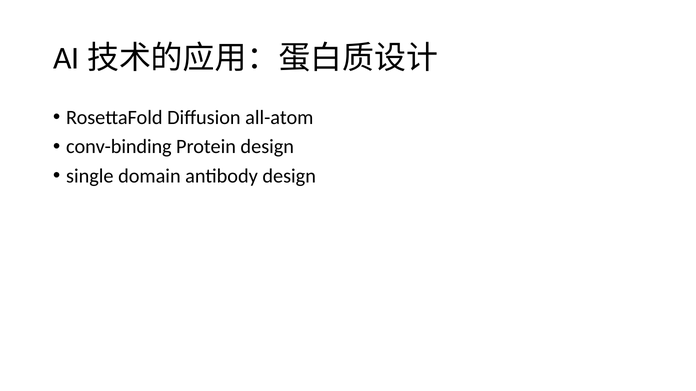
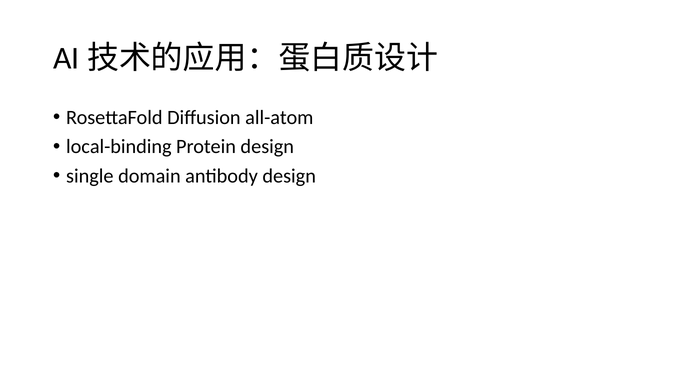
conv-binding: conv-binding -> local-binding (119, 147)
